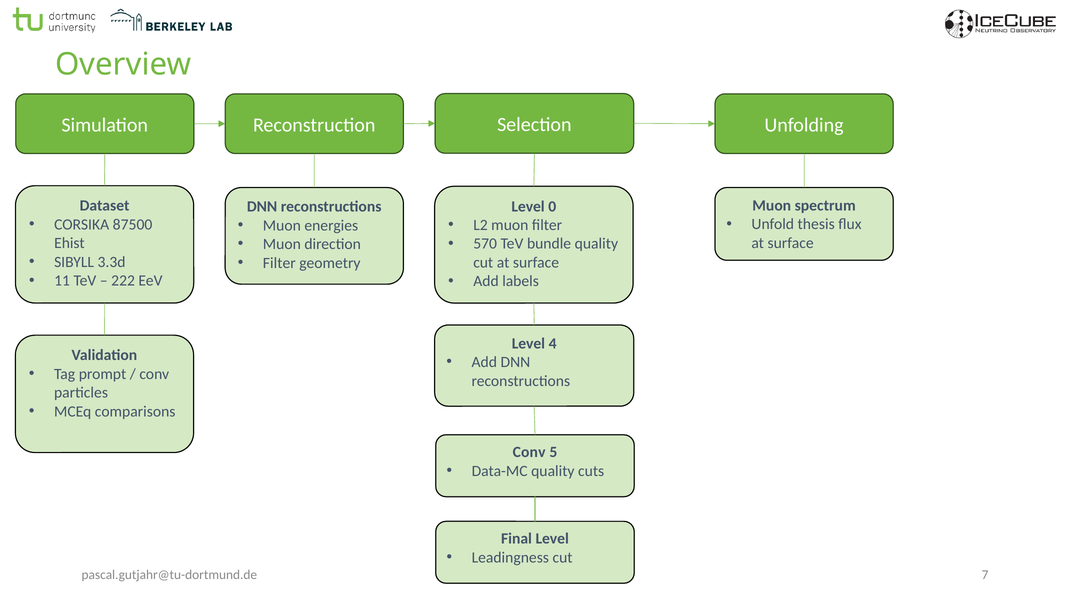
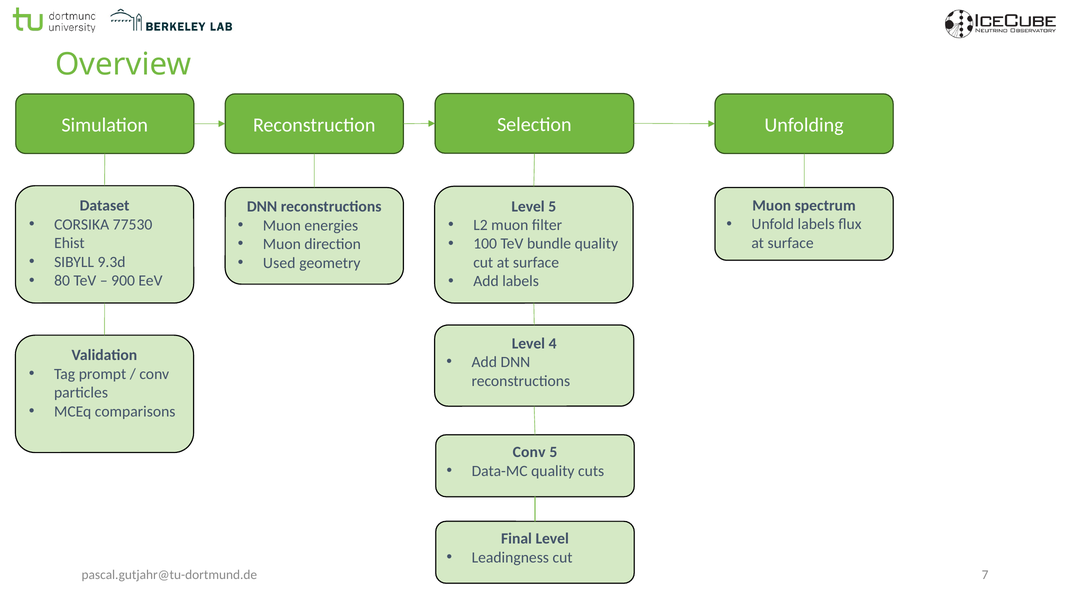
Level 0: 0 -> 5 (552, 206)
Unfold thesis: thesis -> labels (816, 224)
87500: 87500 -> 77530 (133, 225)
570: 570 -> 100 (485, 244)
3.3d: 3.3d -> 9.3d (112, 262)
Filter: Filter -> Used (279, 263)
11: 11 -> 80 (62, 281)
222: 222 -> 900 (123, 281)
